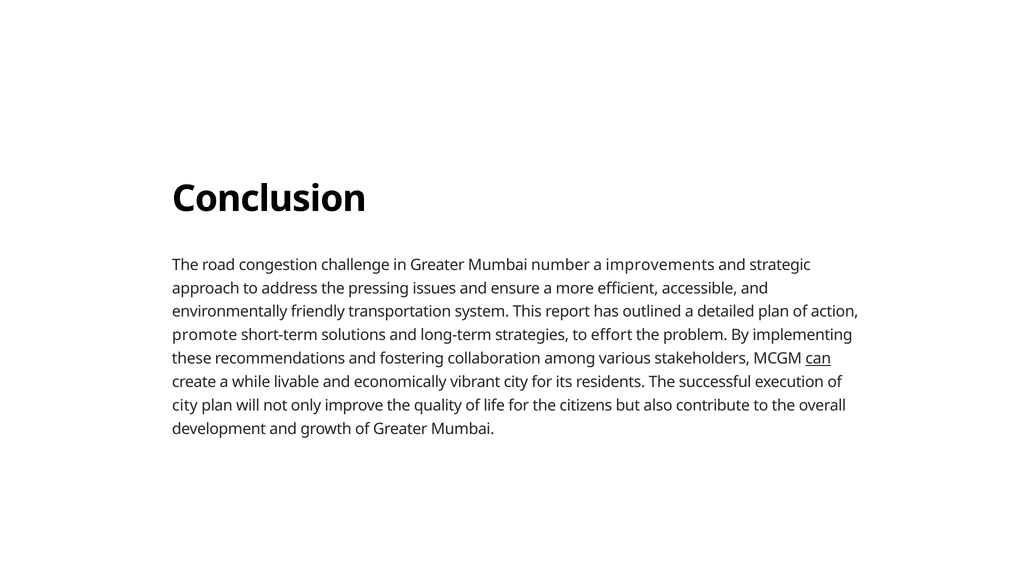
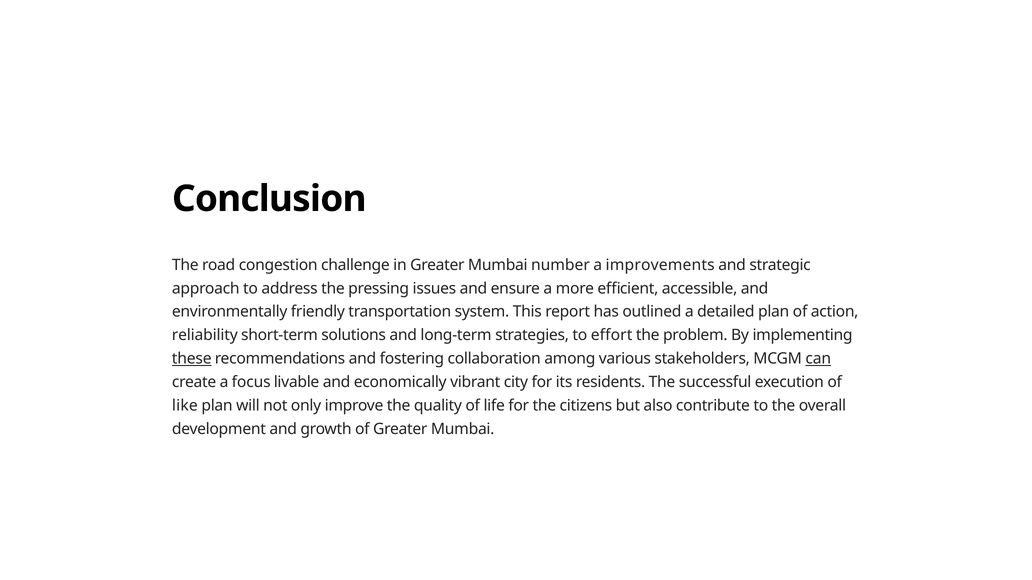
promote: promote -> reliability (205, 336)
these underline: none -> present (192, 359)
while: while -> focus (251, 383)
city: city -> like (185, 406)
